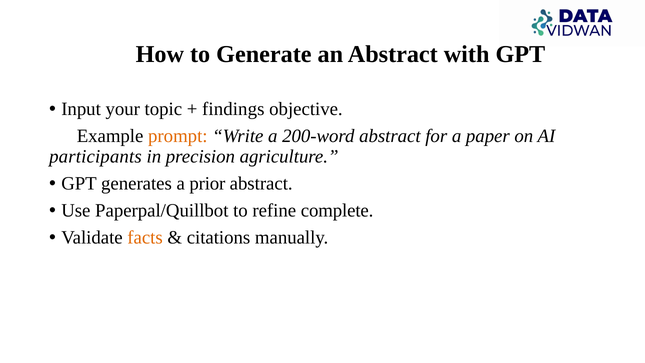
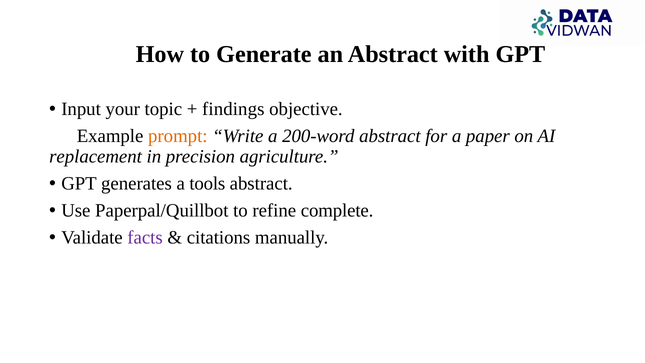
participants: participants -> replacement (96, 156)
prior: prior -> tools (207, 183)
facts colour: orange -> purple (145, 238)
